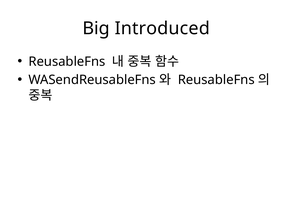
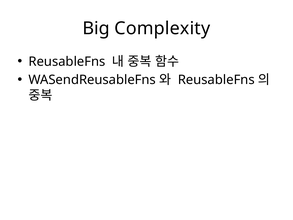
Introduced: Introduced -> Complexity (162, 28)
